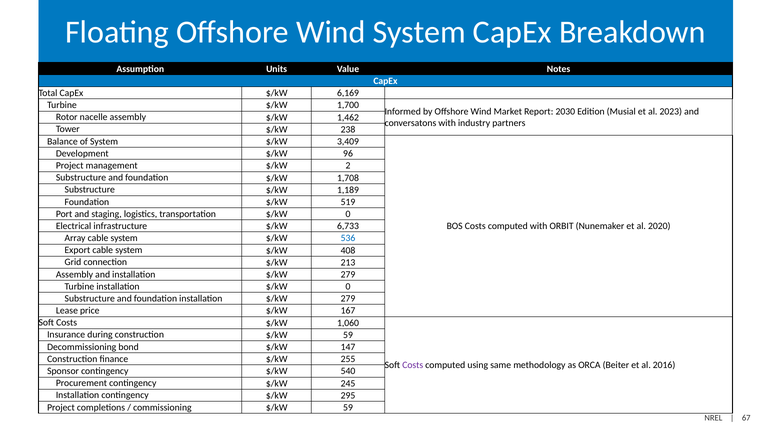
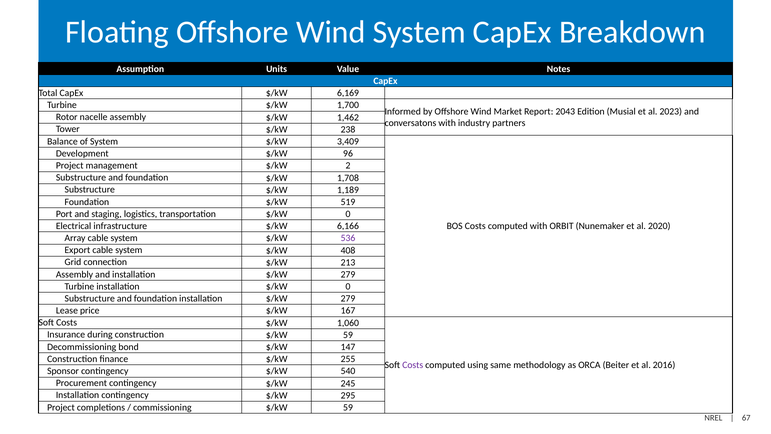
2030: 2030 -> 2043 (565, 111)
6,733: 6,733 -> 6,166 (348, 226)
536 colour: blue -> purple (348, 238)
